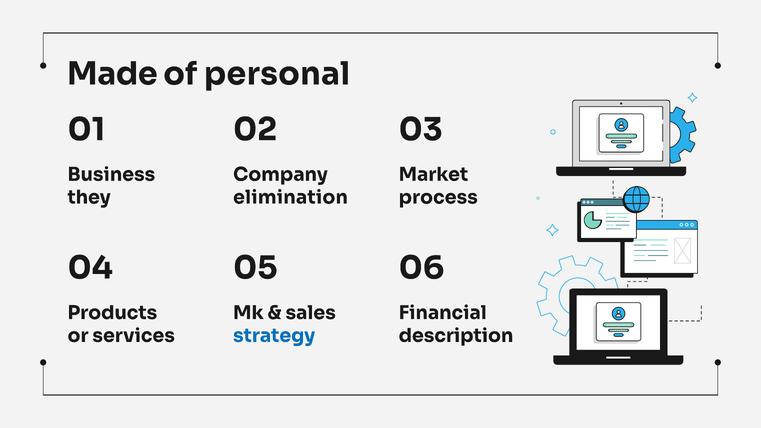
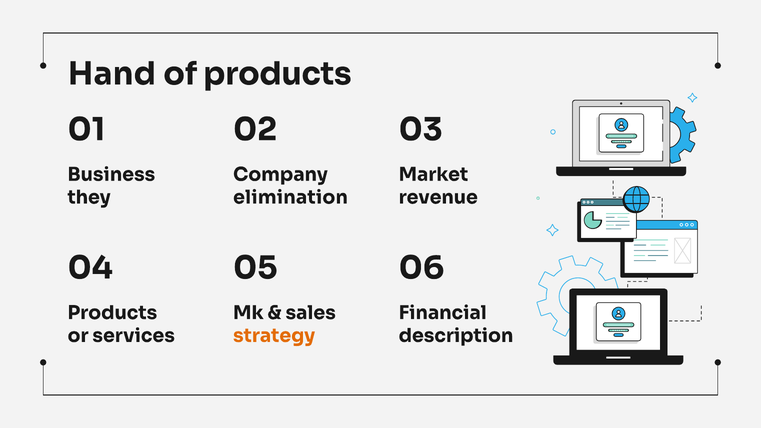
Made: Made -> Hand (112, 74)
of personal: personal -> products (277, 74)
process: process -> revenue (438, 197)
strategy colour: blue -> orange (274, 336)
